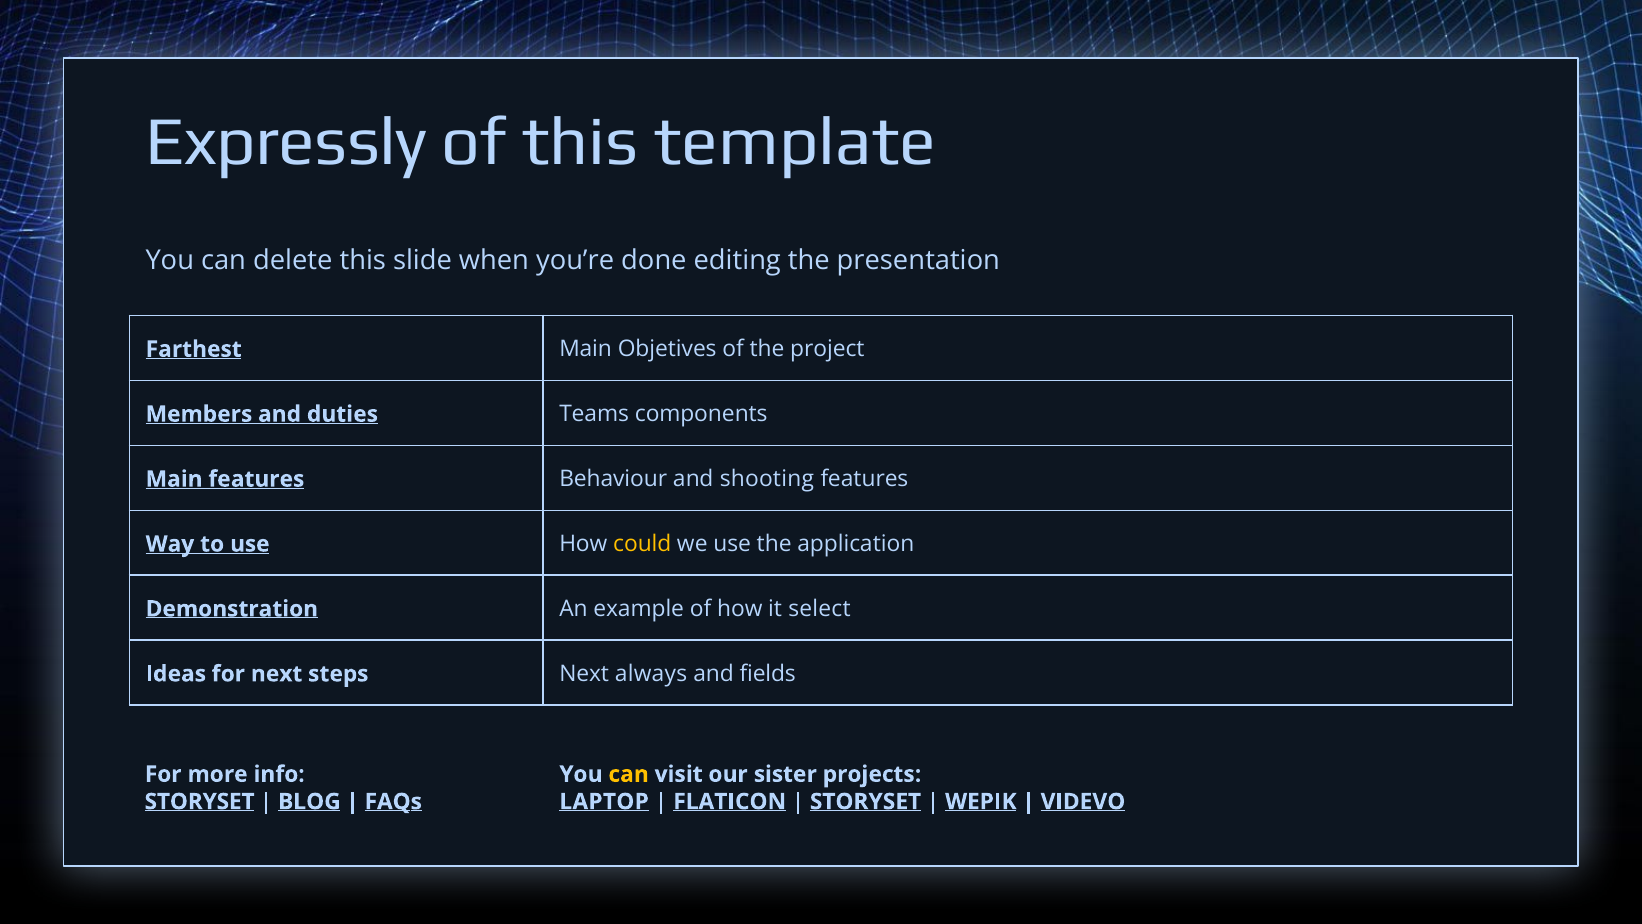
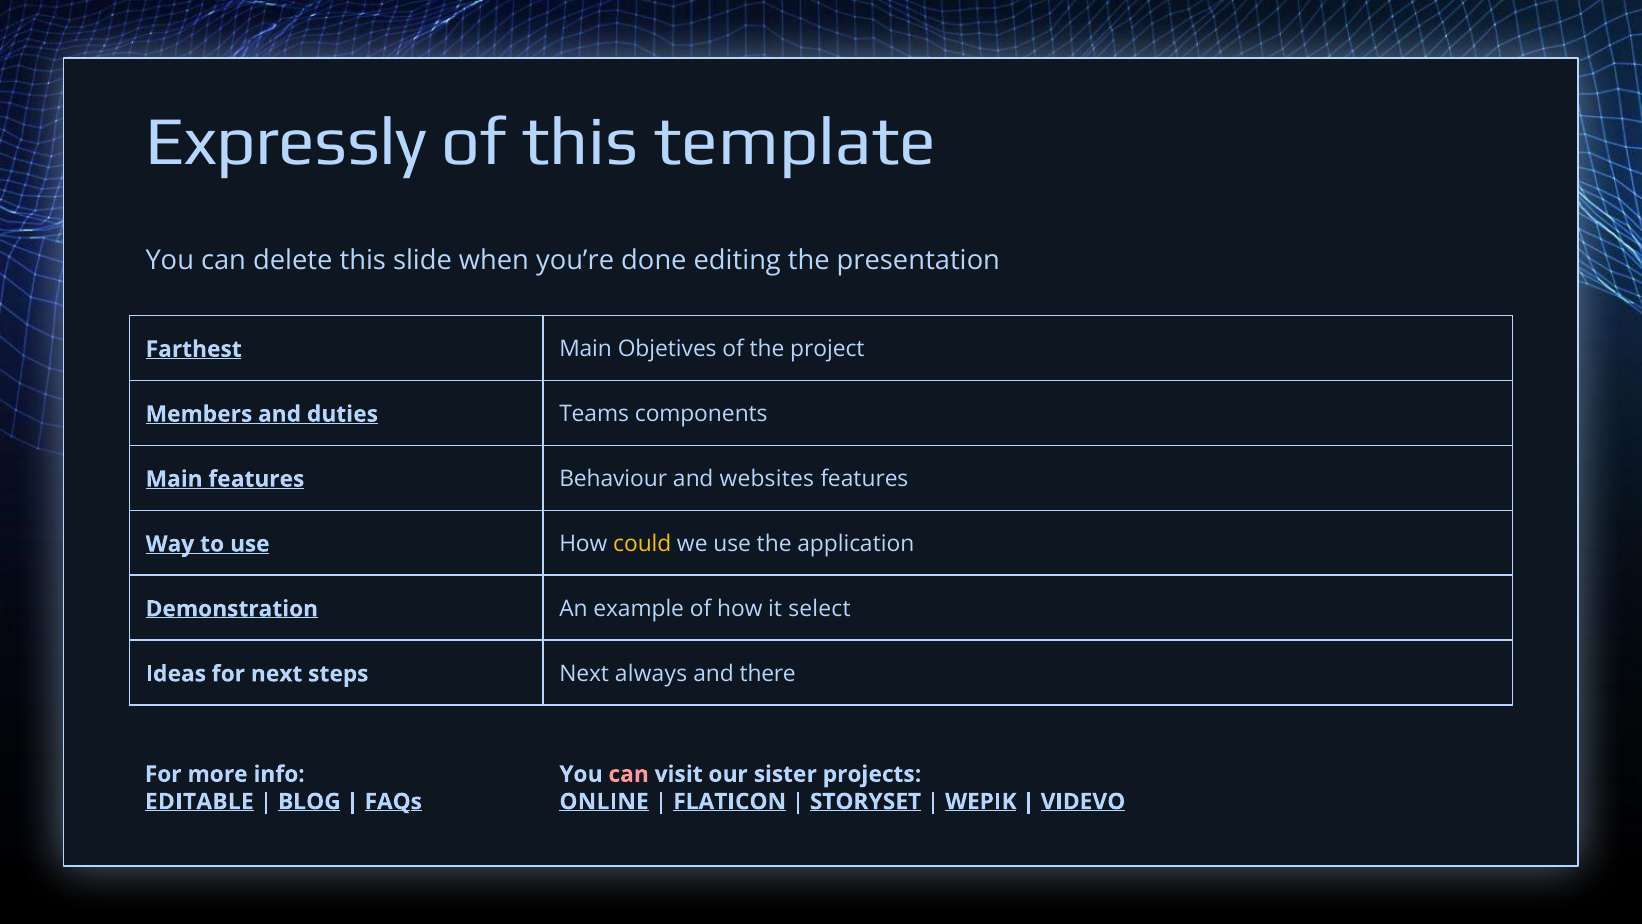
shooting: shooting -> websites (767, 479)
fields: fields -> there (768, 674)
can colour: yellow -> pink (629, 774)
STORYSET: STORYSET -> EDITABLE (199, 801)
LAPTOP: LAPTOP -> ONLINE (604, 801)
